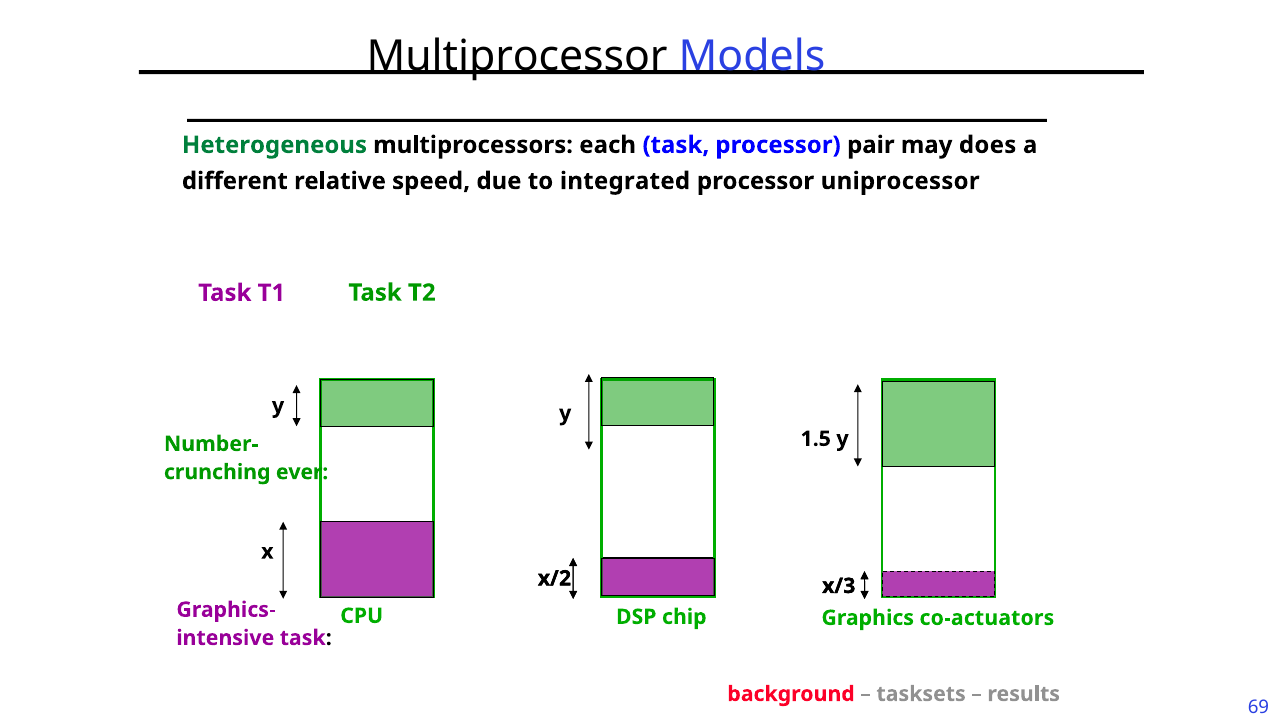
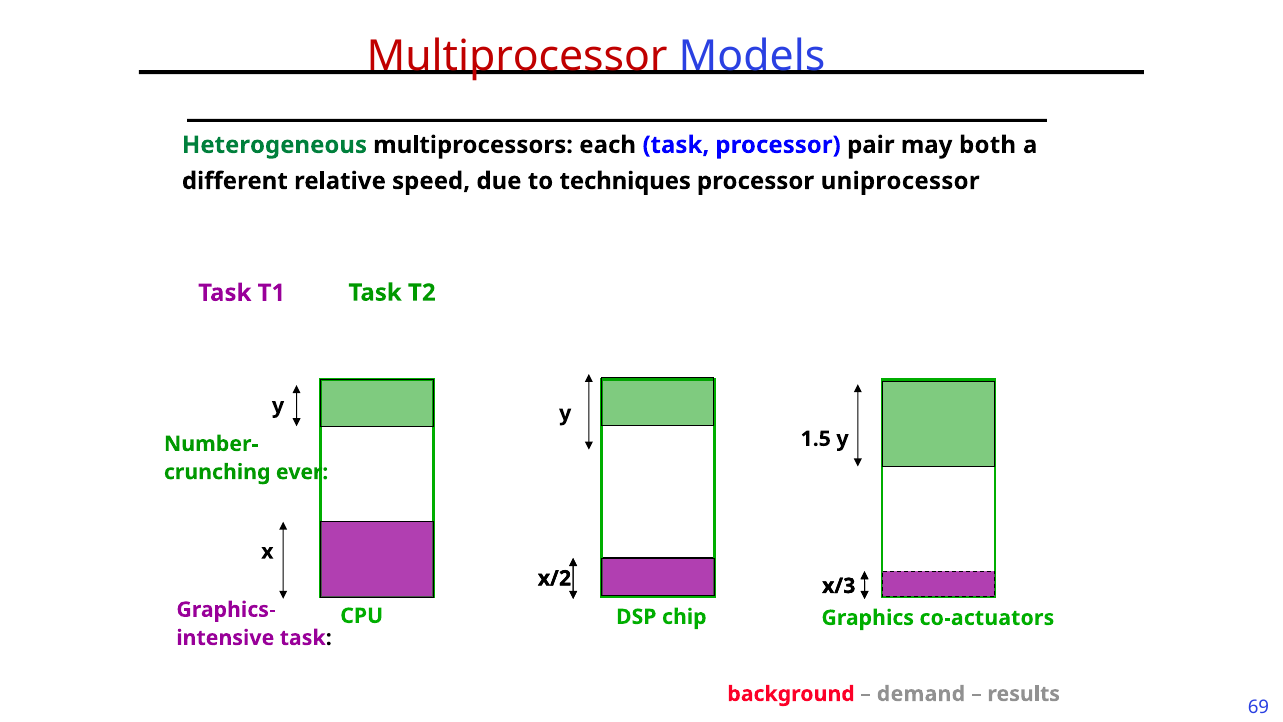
Multiprocessor colour: black -> red (517, 56)
does: does -> both (988, 145)
integrated: integrated -> techniques (625, 181)
tasksets: tasksets -> demand (921, 694)
